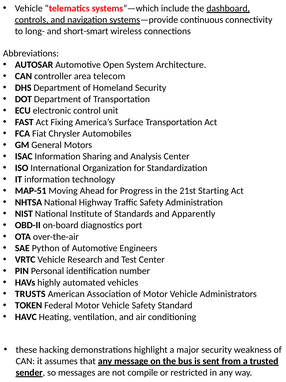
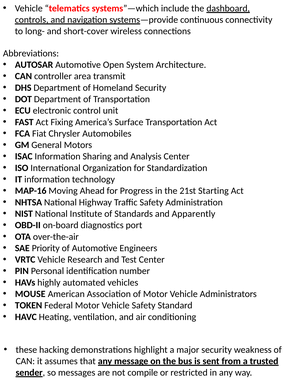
short-smart: short-smart -> short-cover (86, 31)
telecom: telecom -> transmit (109, 76)
MAP-51: MAP-51 -> MAP-16 (31, 190)
Python: Python -> Priority (46, 248)
TRUSTS: TRUSTS -> MOUSE (30, 293)
